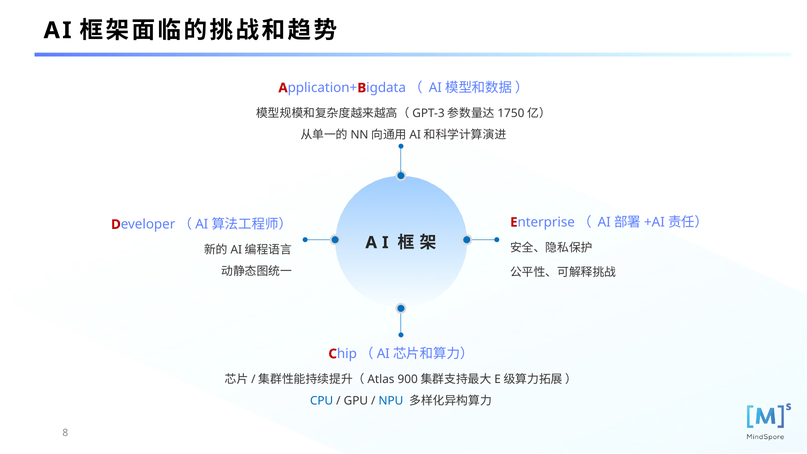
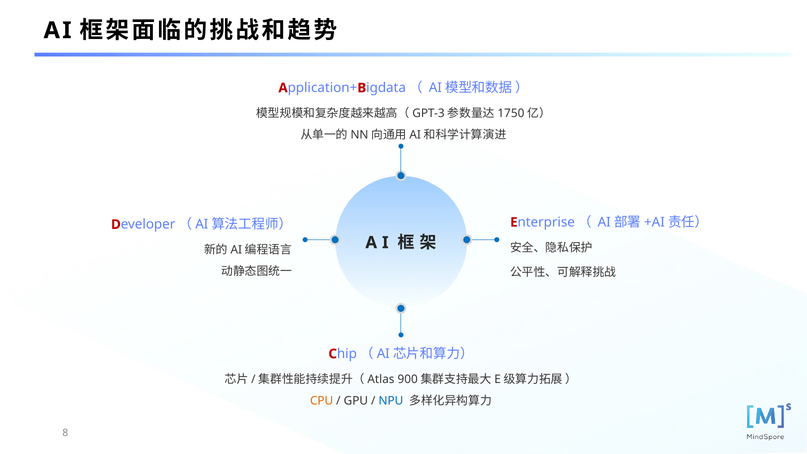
CPU colour: blue -> orange (322, 401)
